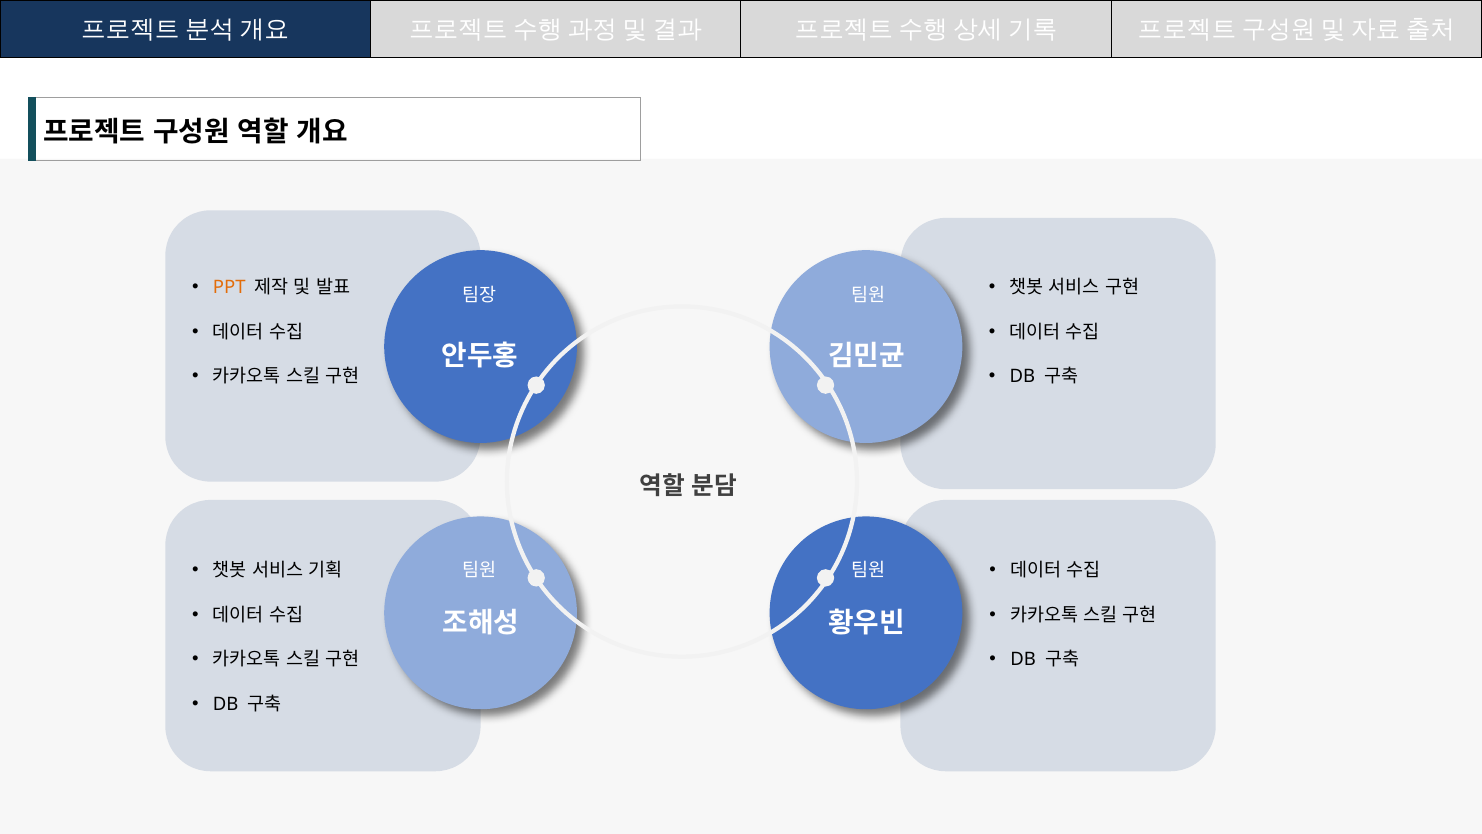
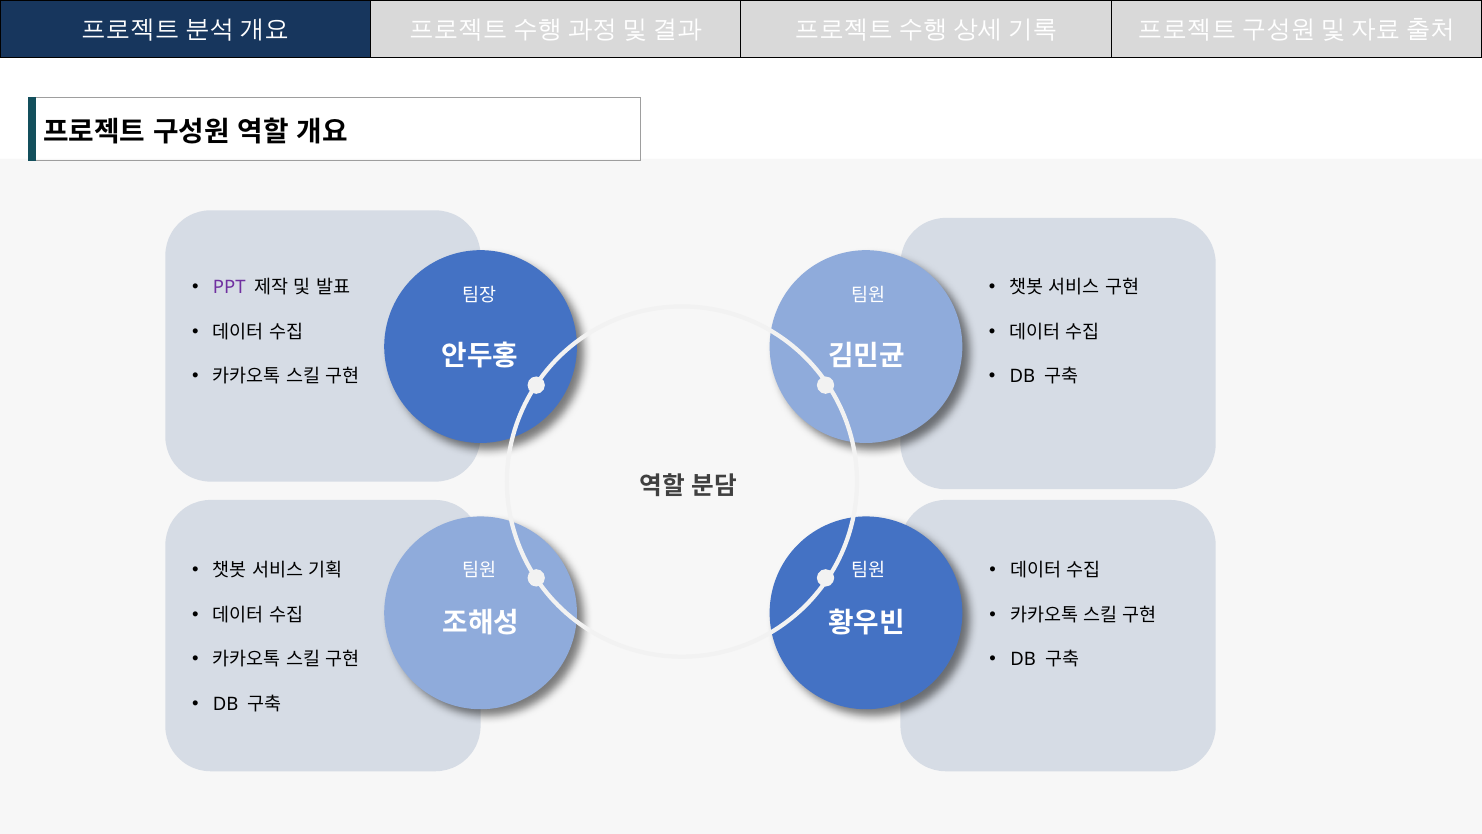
PPT colour: orange -> purple (229, 287)
